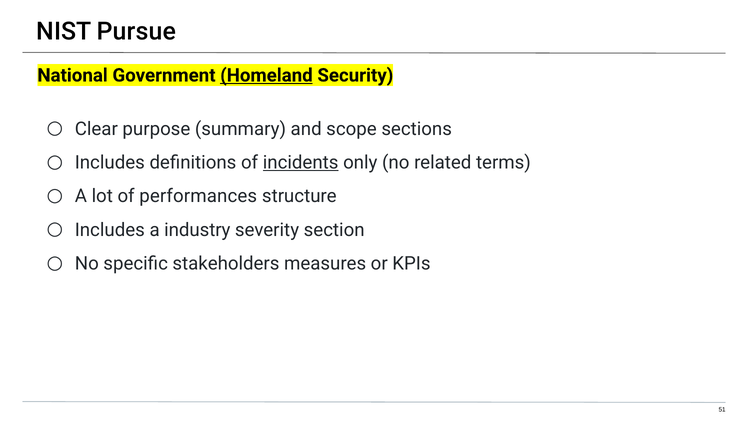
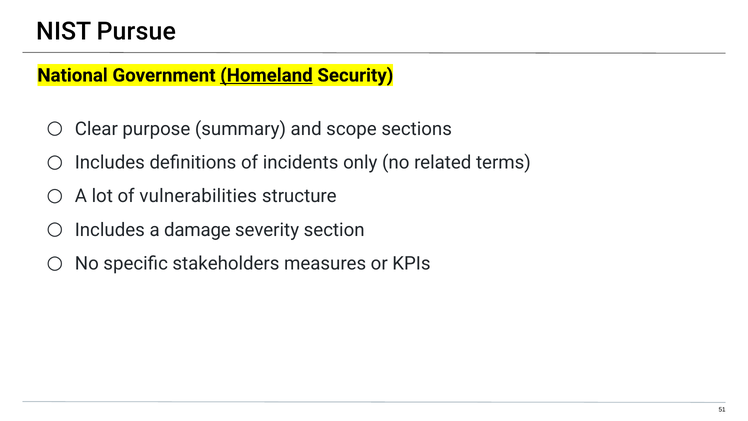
incidents underline: present -> none (301, 162)
performances: performances -> vulnerabilities (198, 196)
industry: industry -> damage (197, 230)
